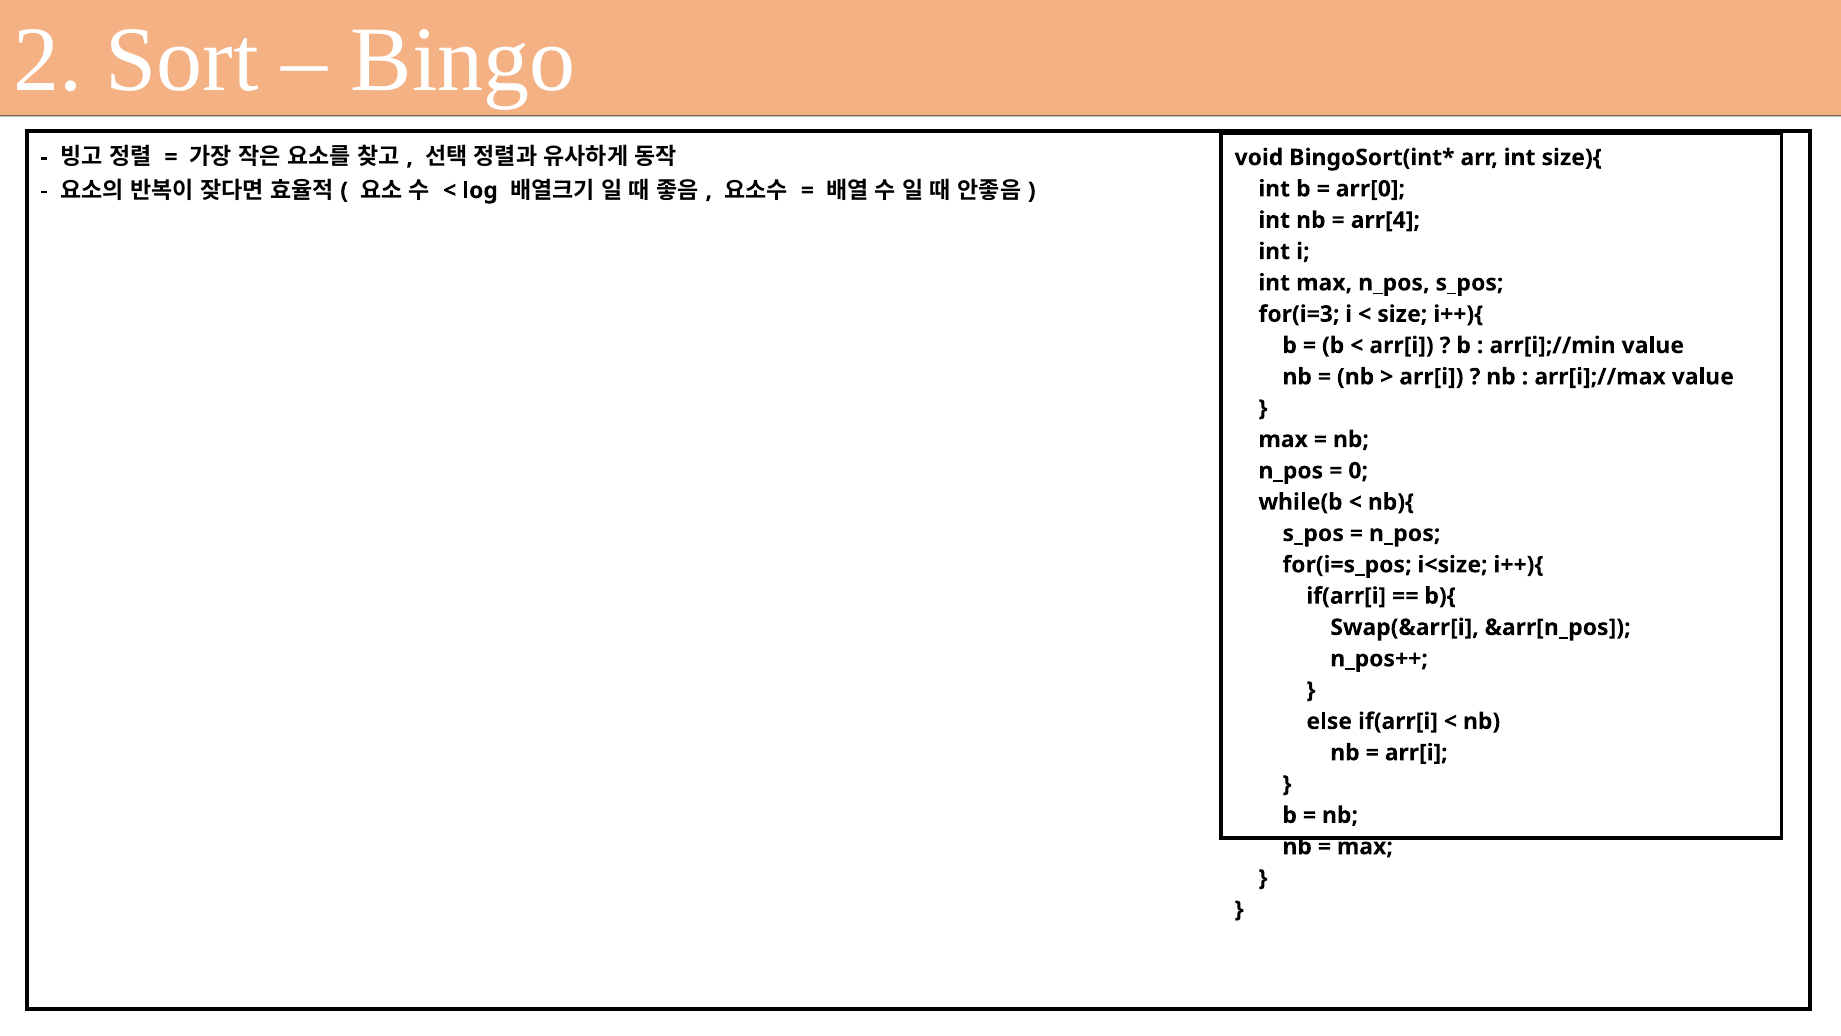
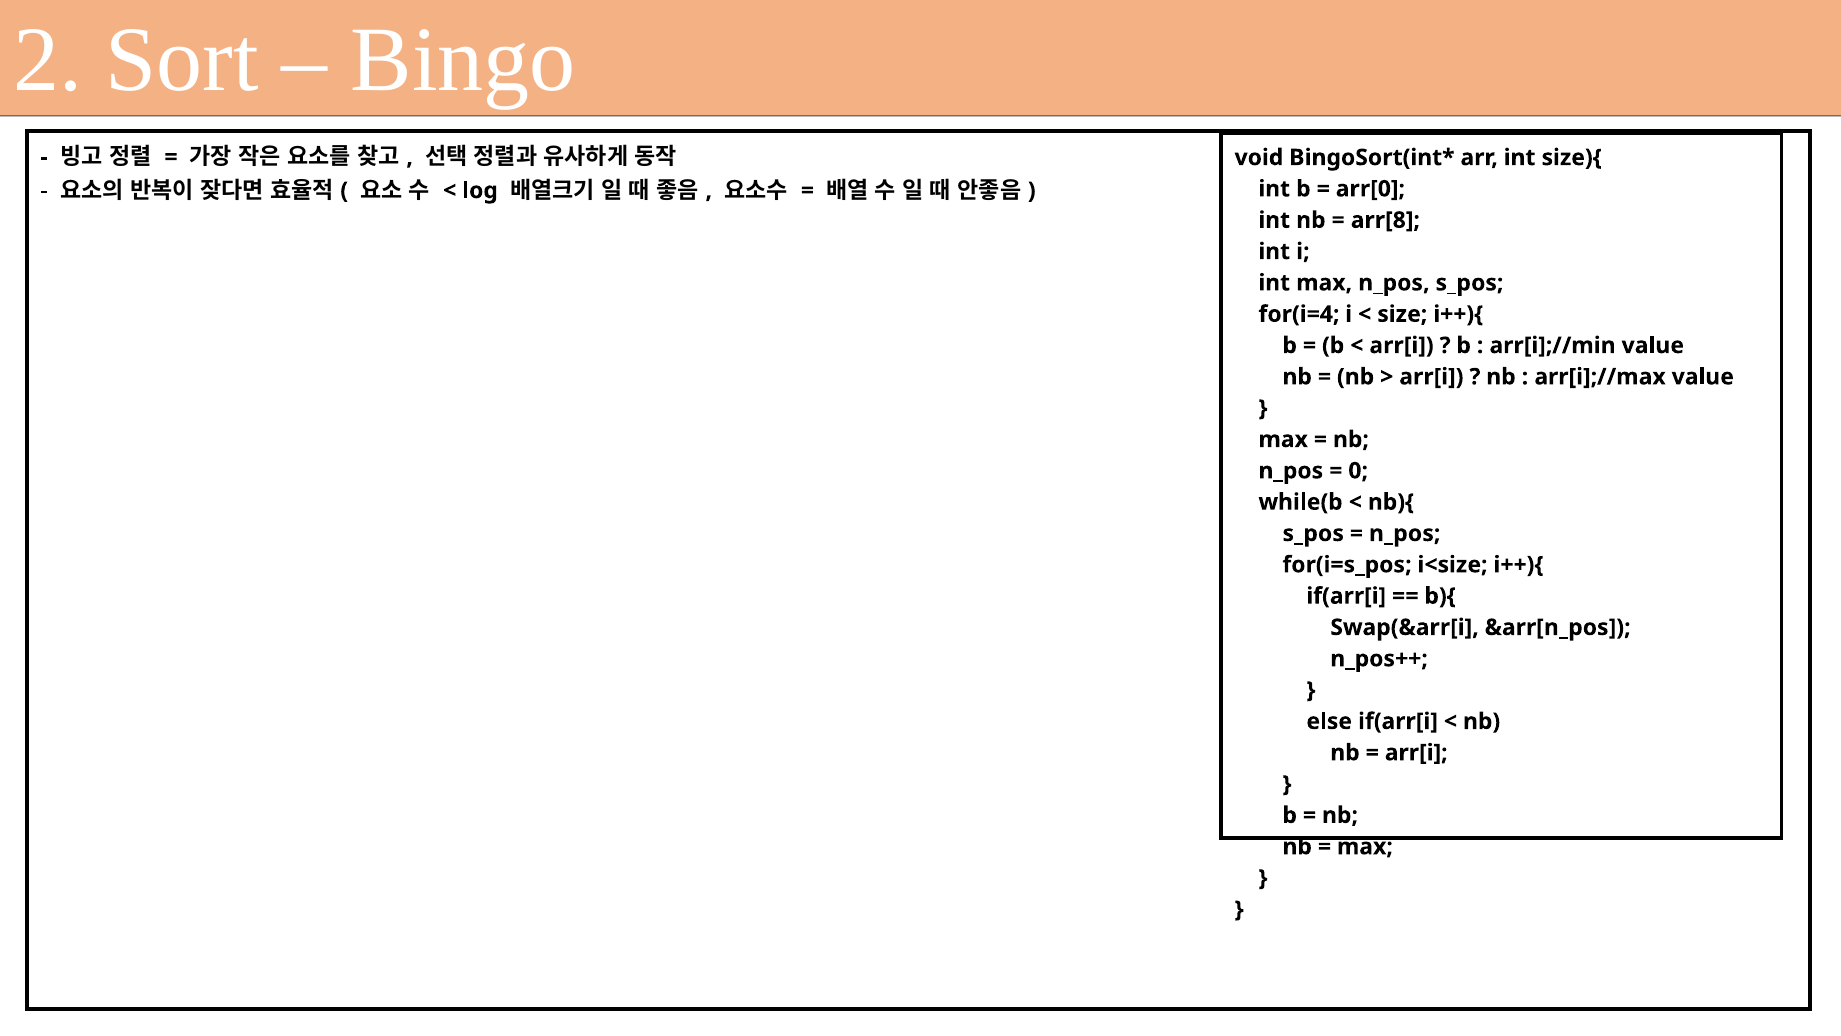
arr[4: arr[4 -> arr[8 (1385, 220)
for(i=3: for(i=3 -> for(i=4 (1299, 314)
